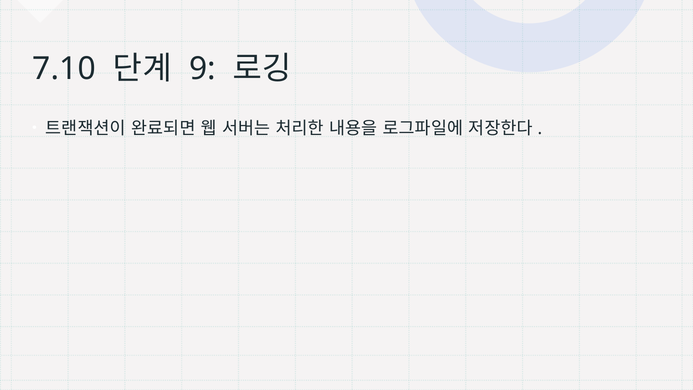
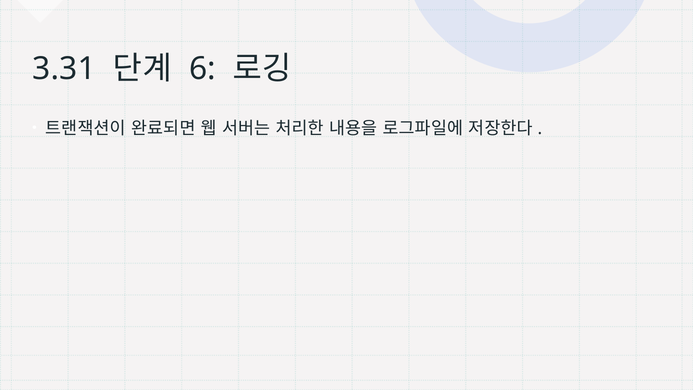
7.10: 7.10 -> 3.31 (64, 69)
9: 9 -> 6 (203, 69)
